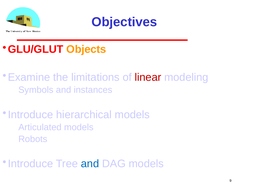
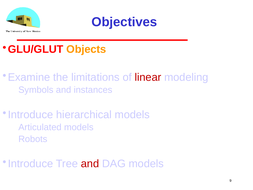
and colour: blue -> red (90, 163)
